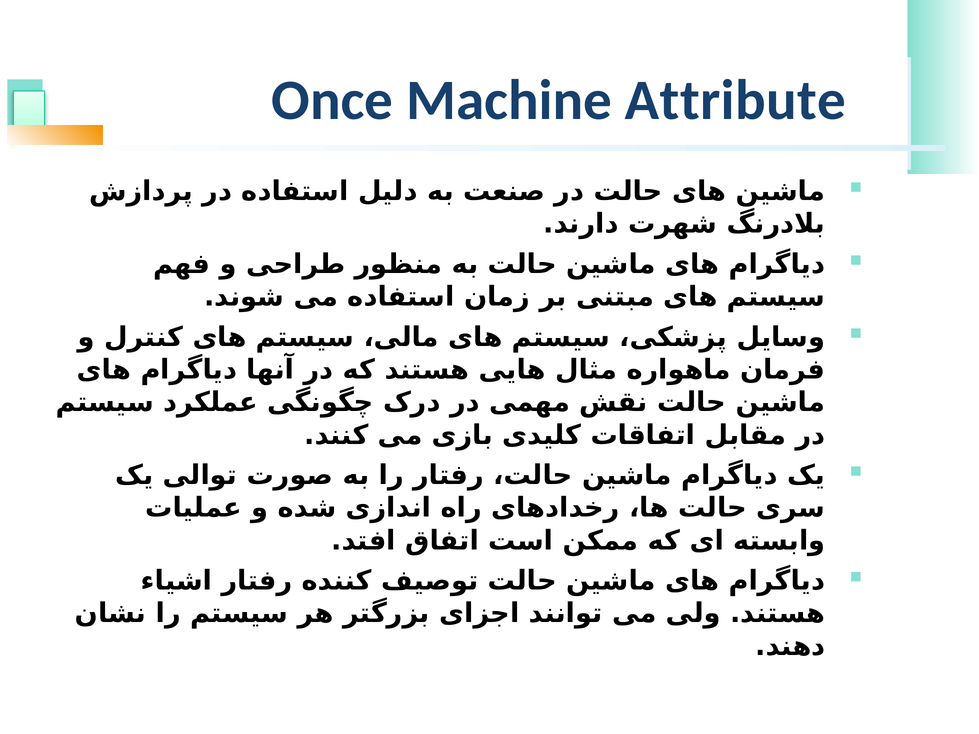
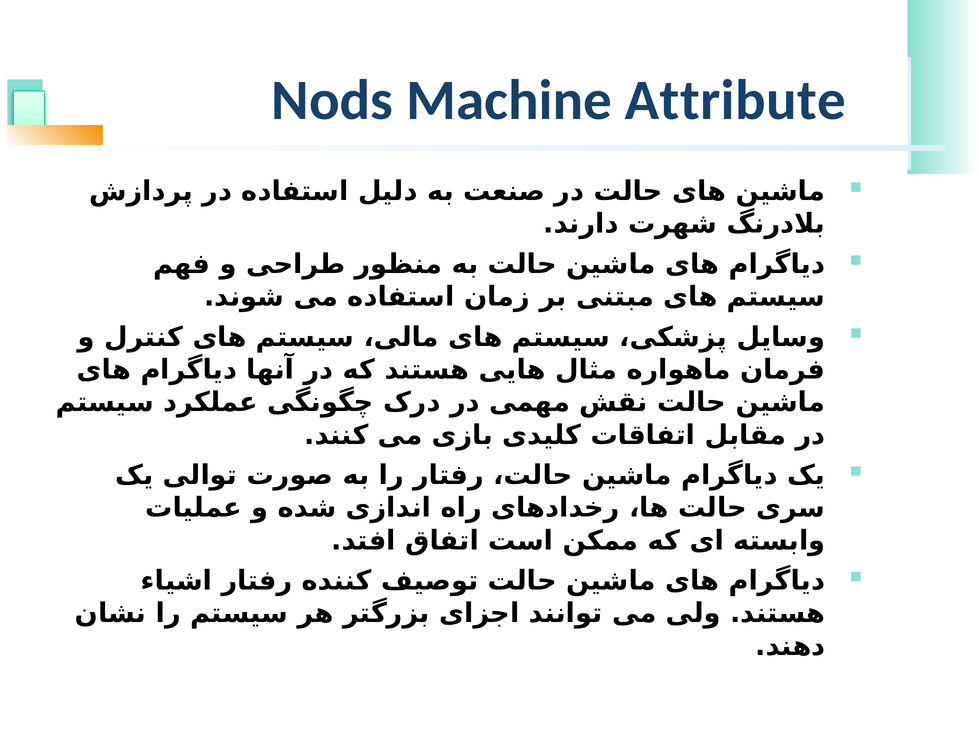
Once: Once -> Nods (332, 100)
